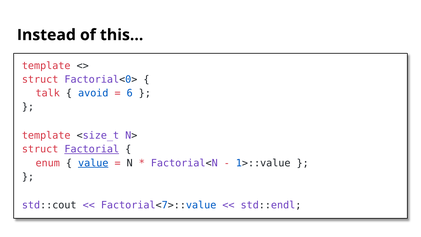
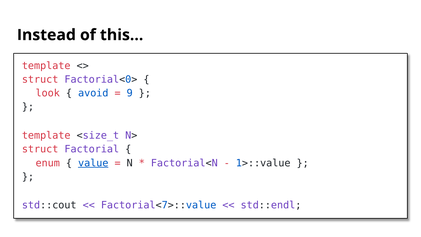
talk: talk -> look (48, 93)
6: 6 -> 9 (130, 93)
Factorial underline: present -> none (92, 149)
